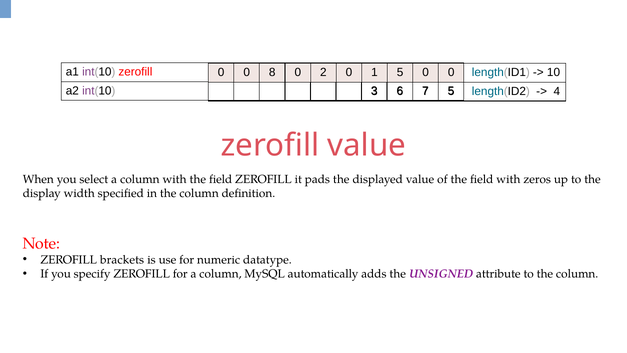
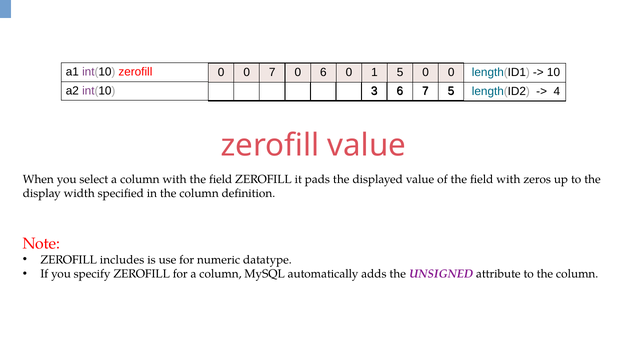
0 8: 8 -> 7 (272, 72)
0 2: 2 -> 6 (323, 72)
brackets: brackets -> includes (122, 259)
